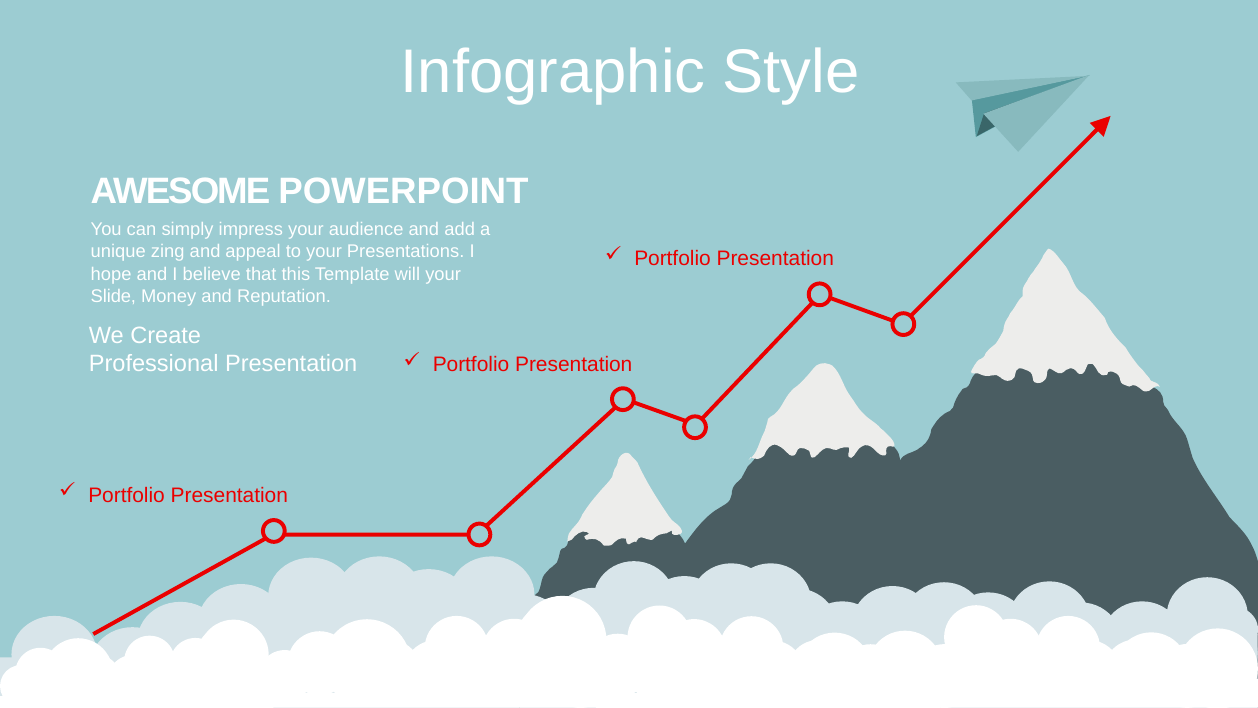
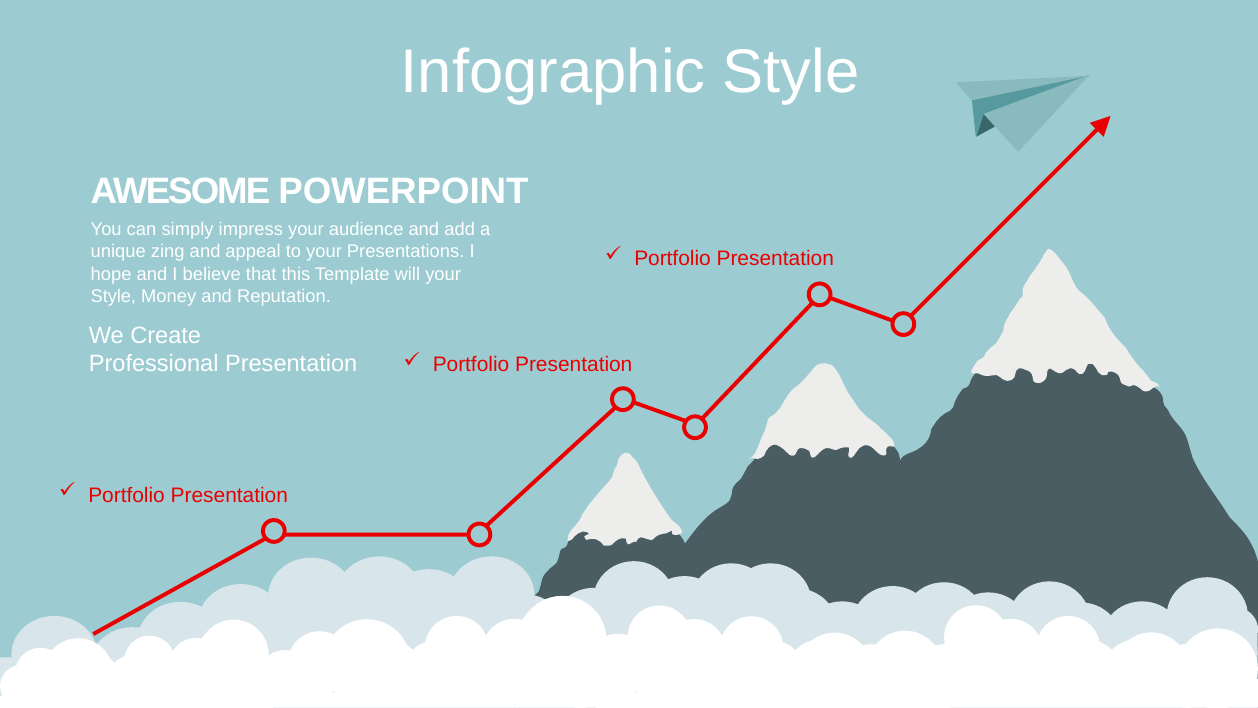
Slide: Slide -> Style (113, 296)
